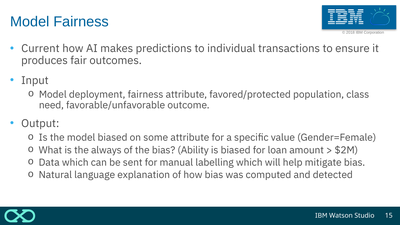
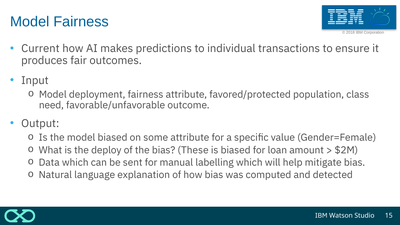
always: always -> deploy (106, 150)
Ability: Ability -> These (193, 150)
